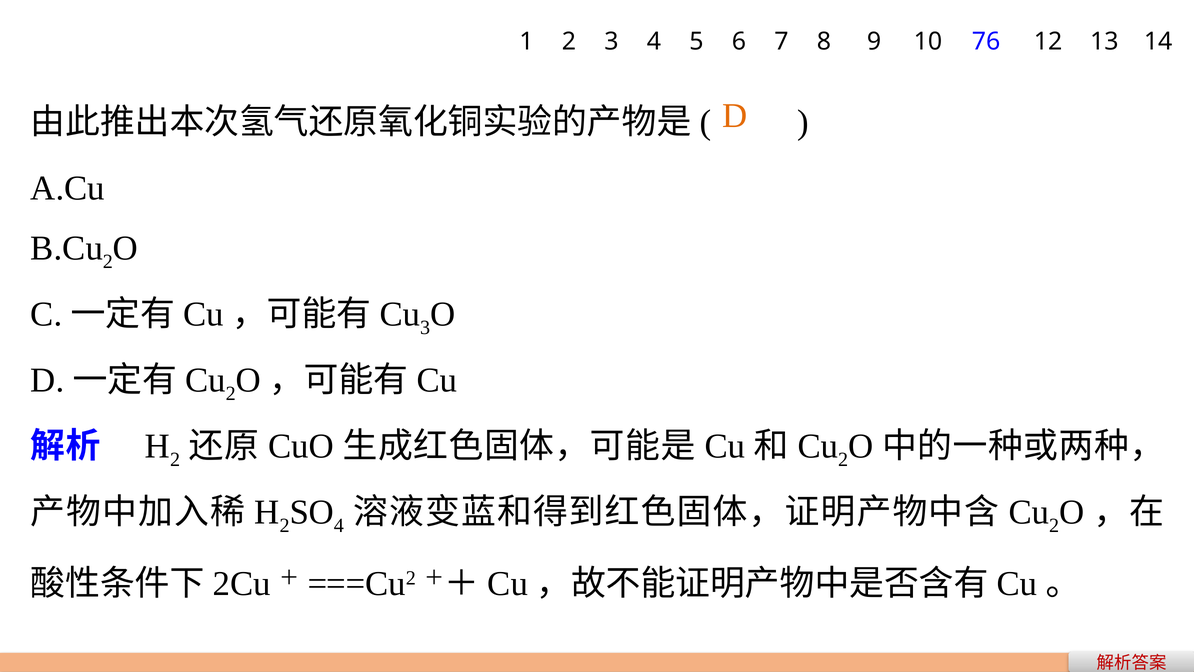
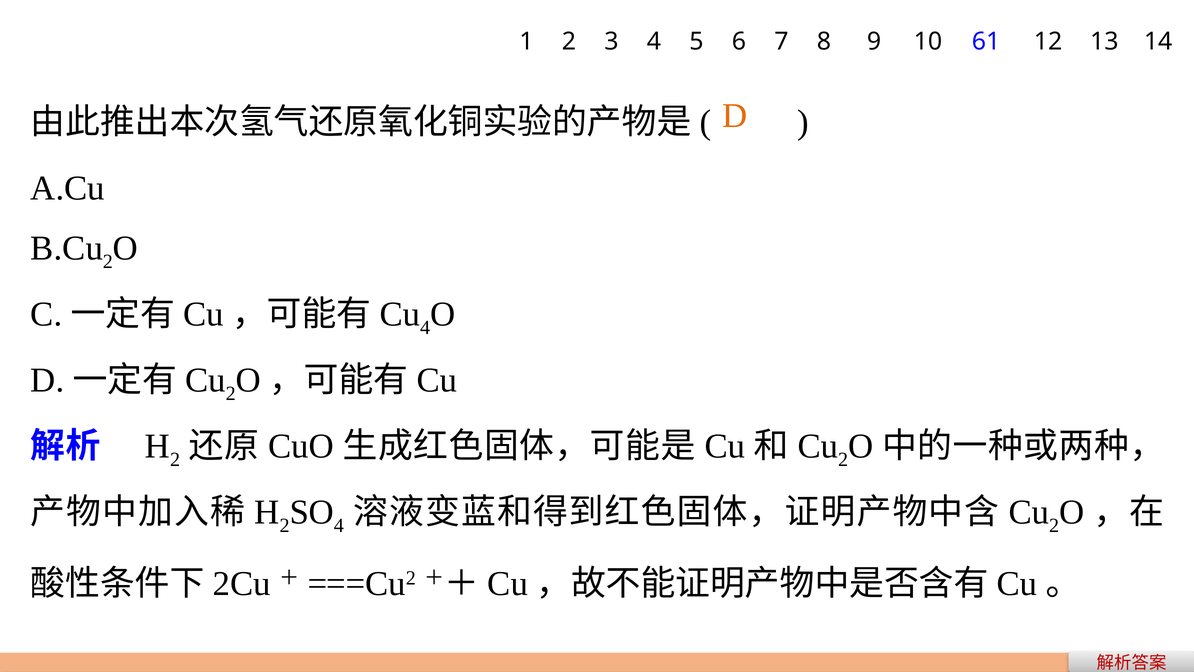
76: 76 -> 61 (986, 41)
3: 3 -> 4 (425, 328)
